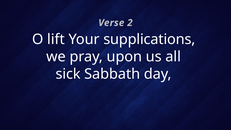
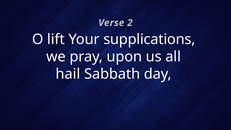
sick: sick -> hail (68, 74)
